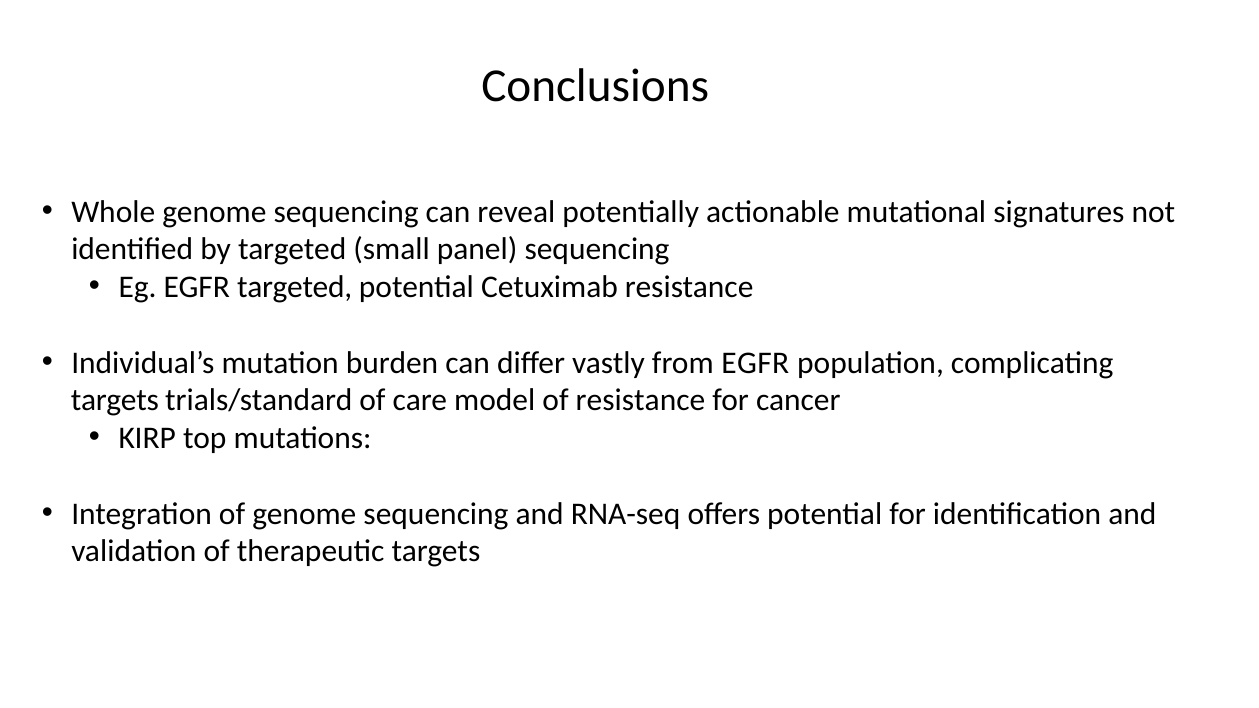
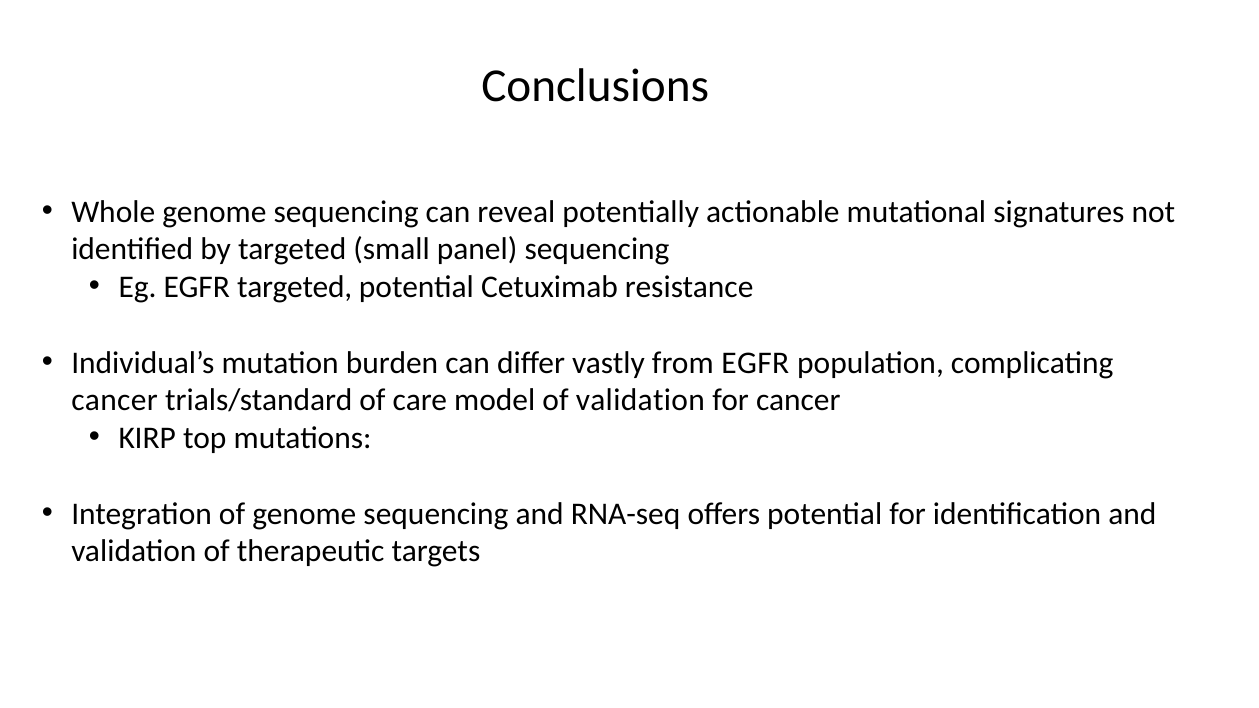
targets: targets -> cancer (115, 401)
of resistance: resistance -> validation (640, 401)
